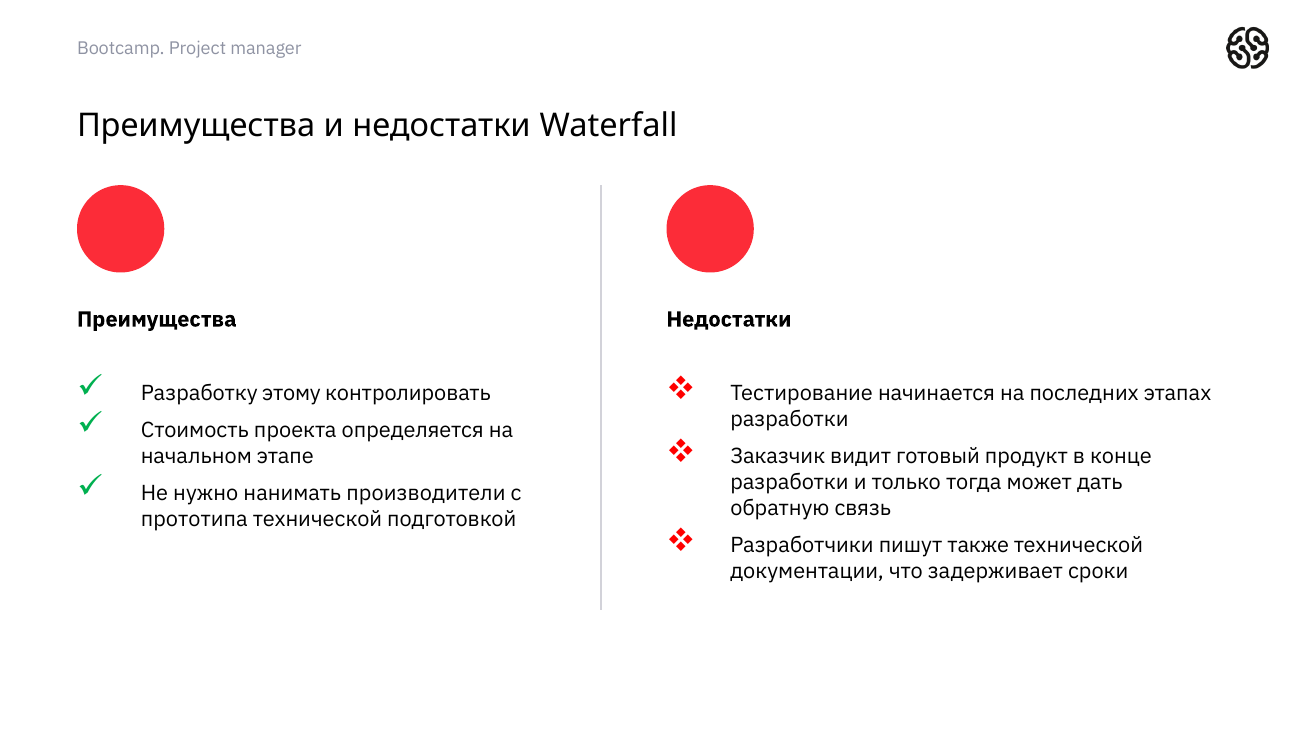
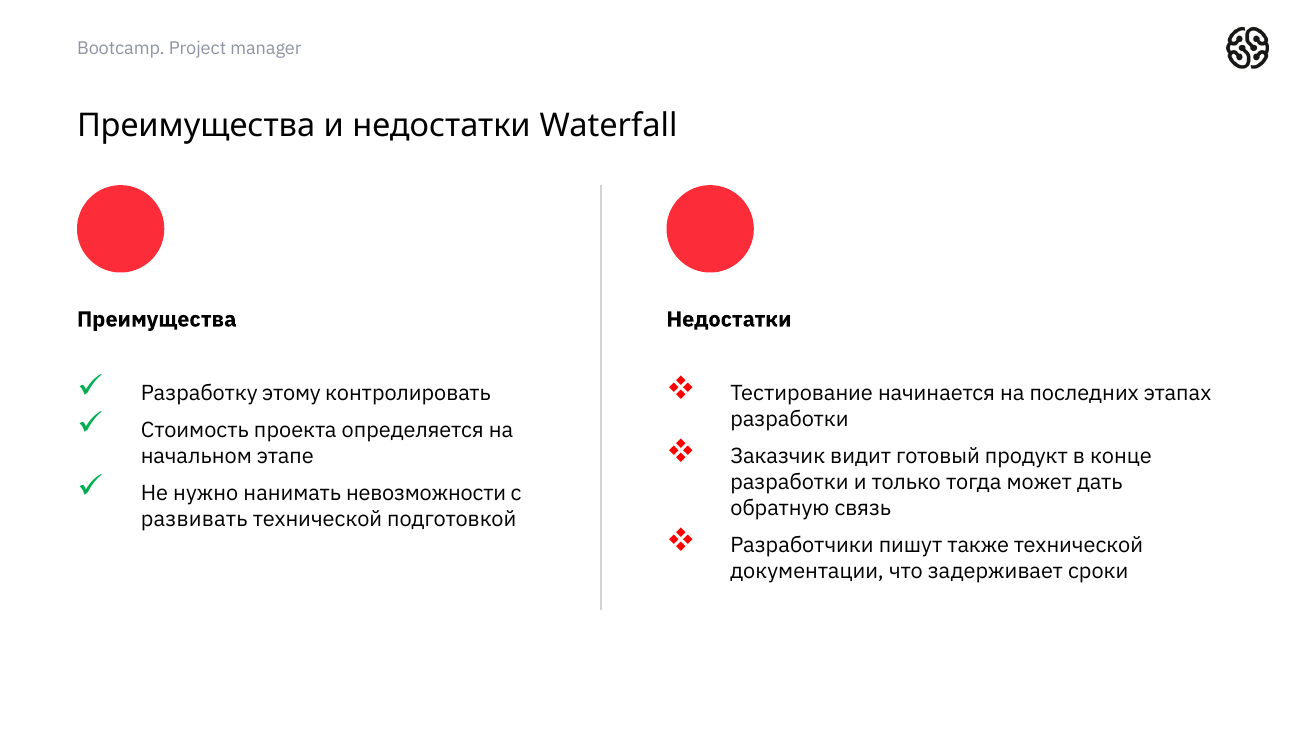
производители: производители -> невозможности (426, 493)
прототипа: прототипа -> развивать (194, 519)
